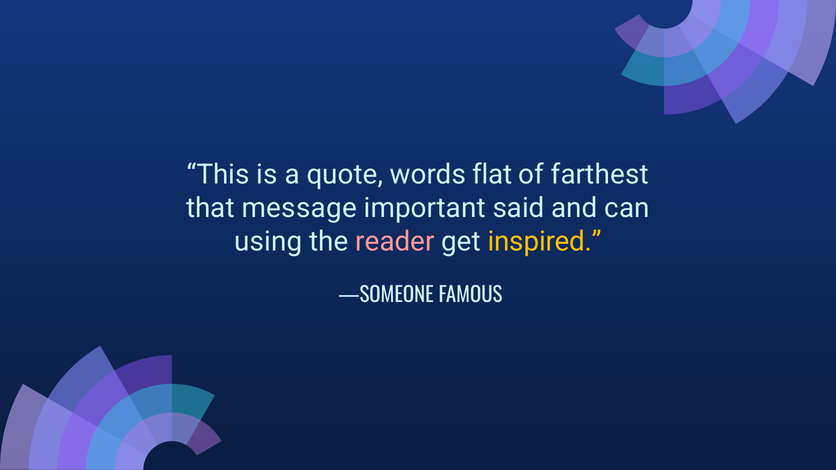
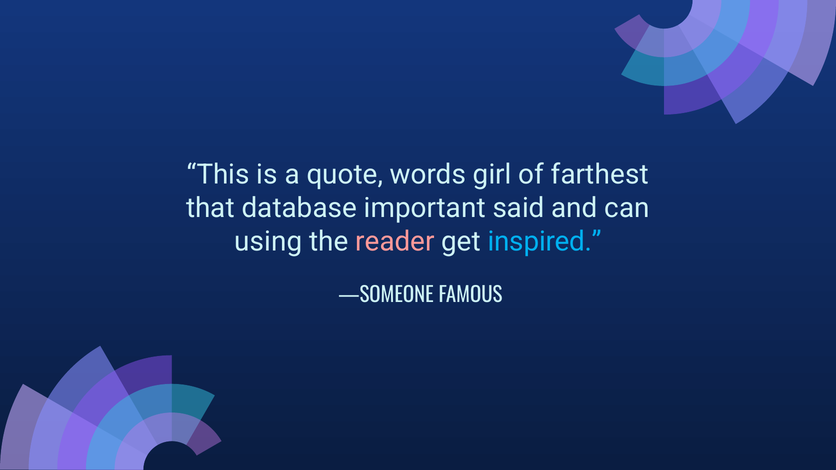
flat: flat -> girl (492, 175)
message: message -> database (299, 208)
inspired colour: yellow -> light blue (545, 242)
